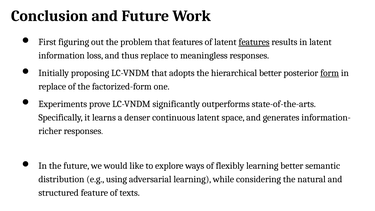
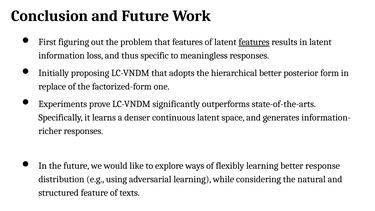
thus replace: replace -> specific (155, 56)
form underline: present -> none (330, 73)
semantic: semantic -> response (323, 166)
